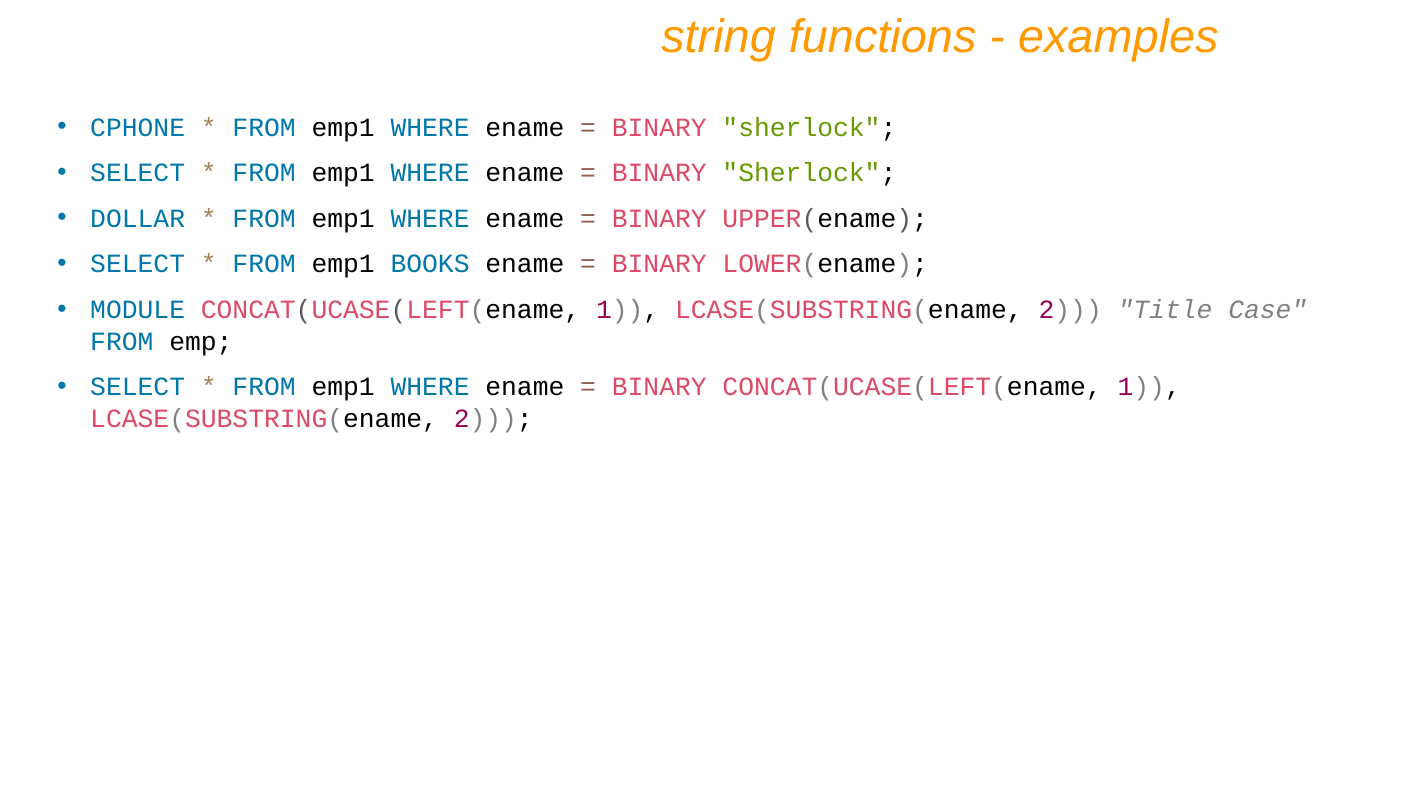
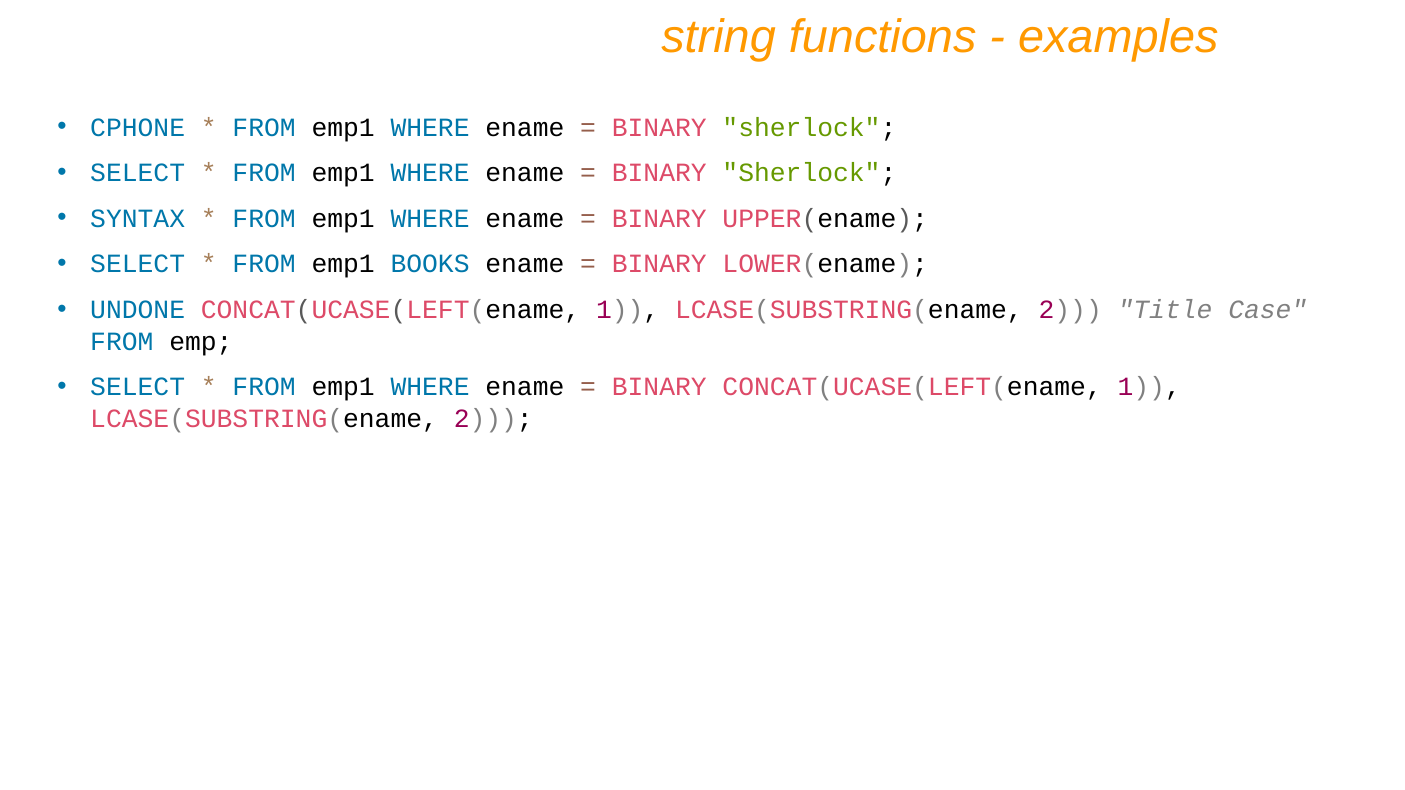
DOLLAR: DOLLAR -> SYNTAX (138, 219)
MODULE: MODULE -> UNDONE (138, 310)
